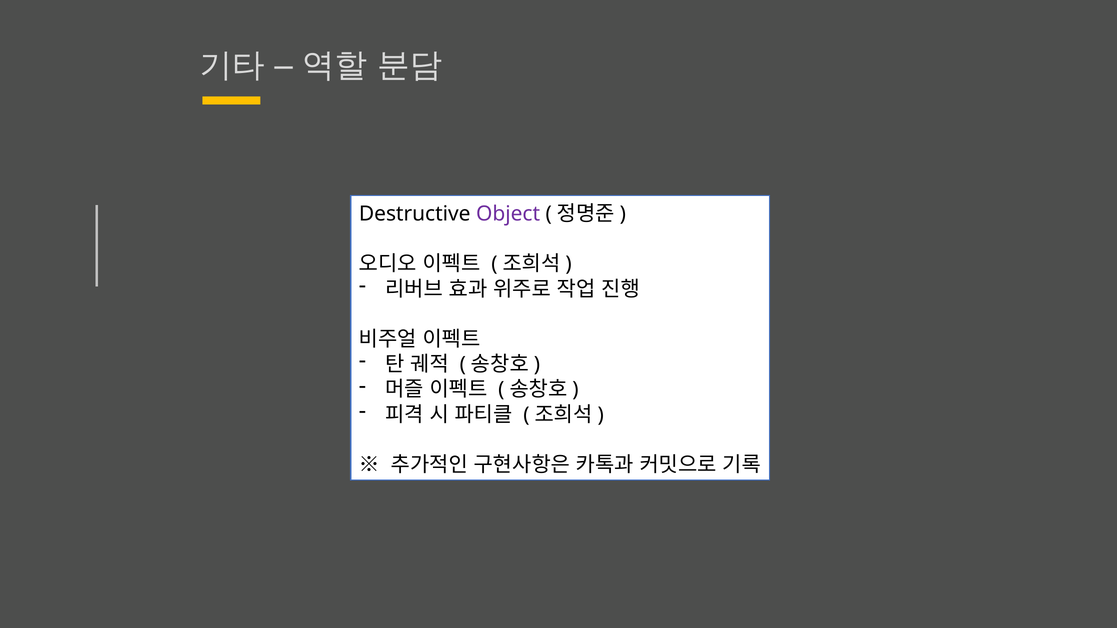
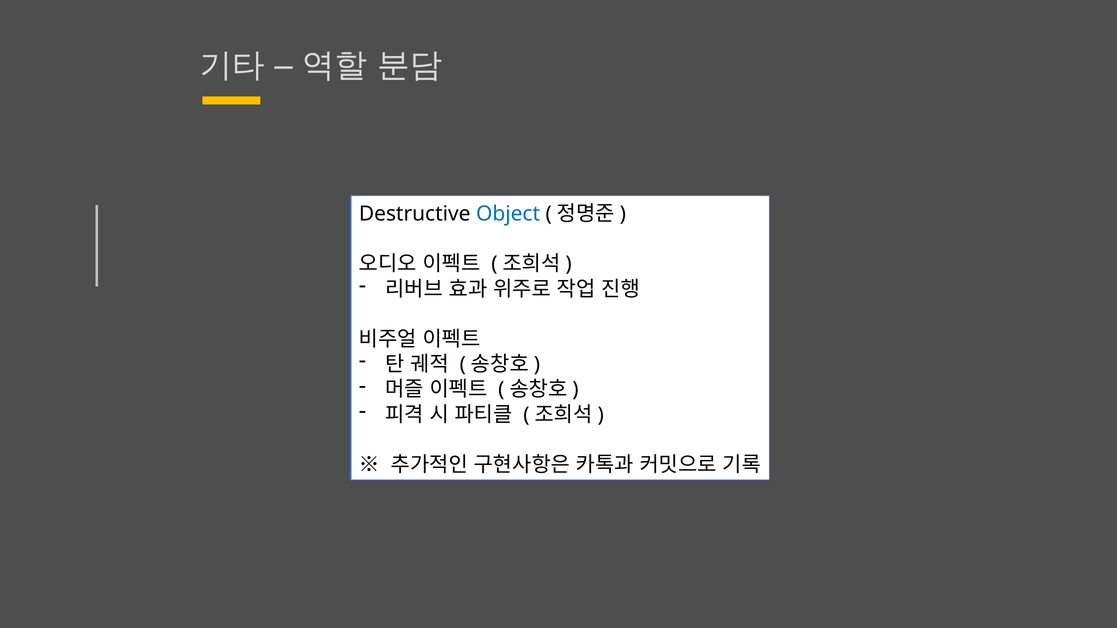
Object colour: purple -> blue (508, 214)
